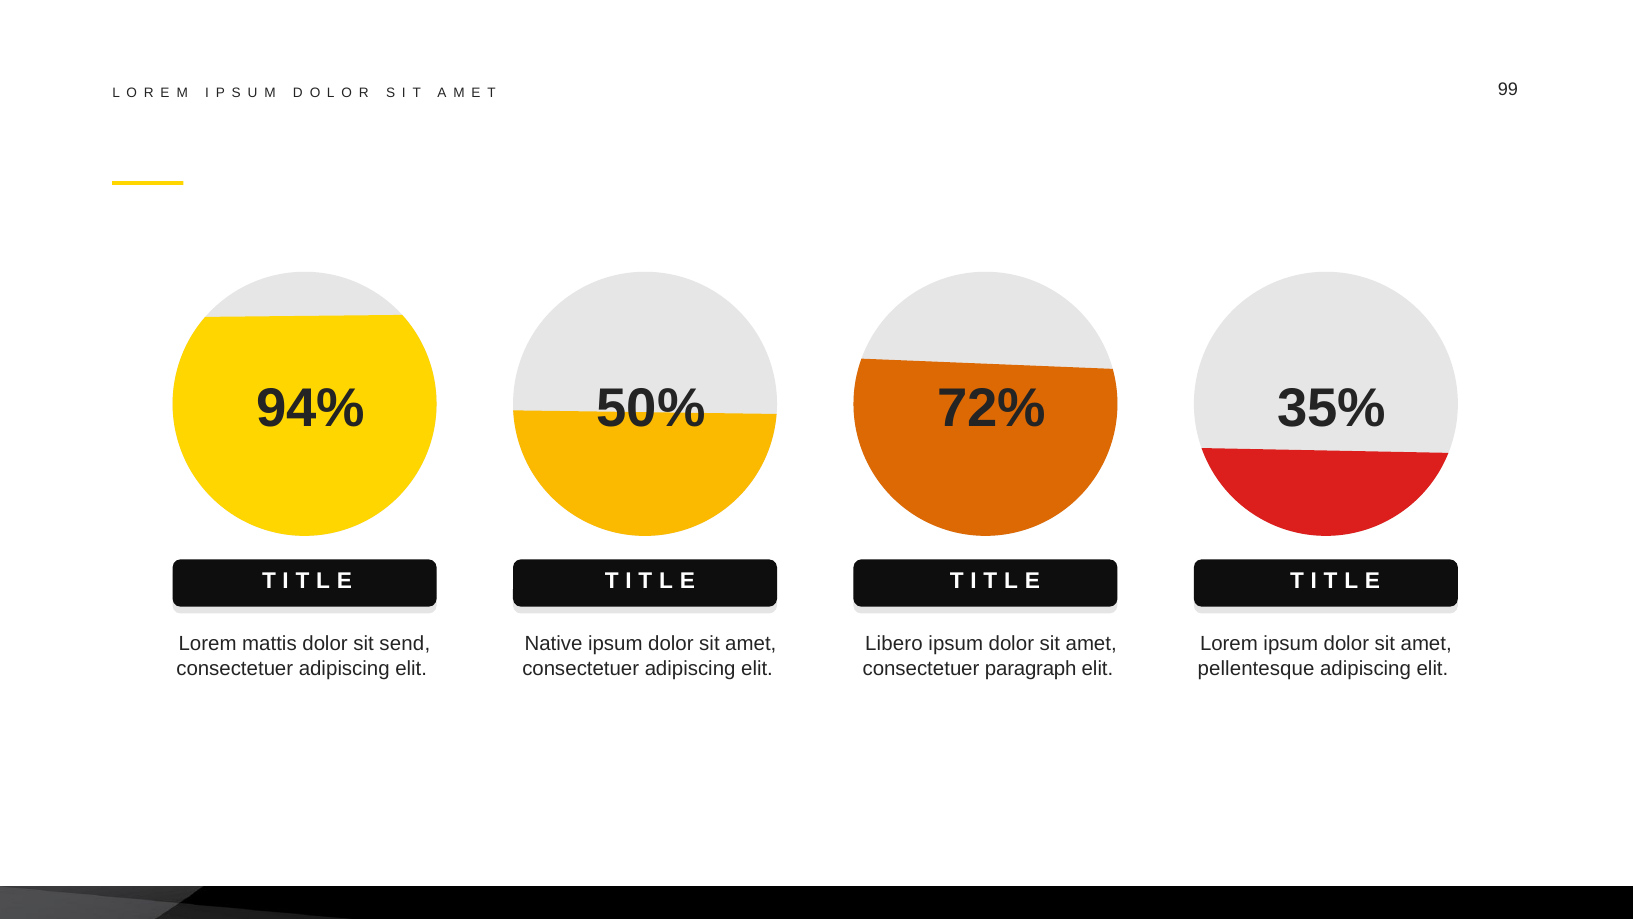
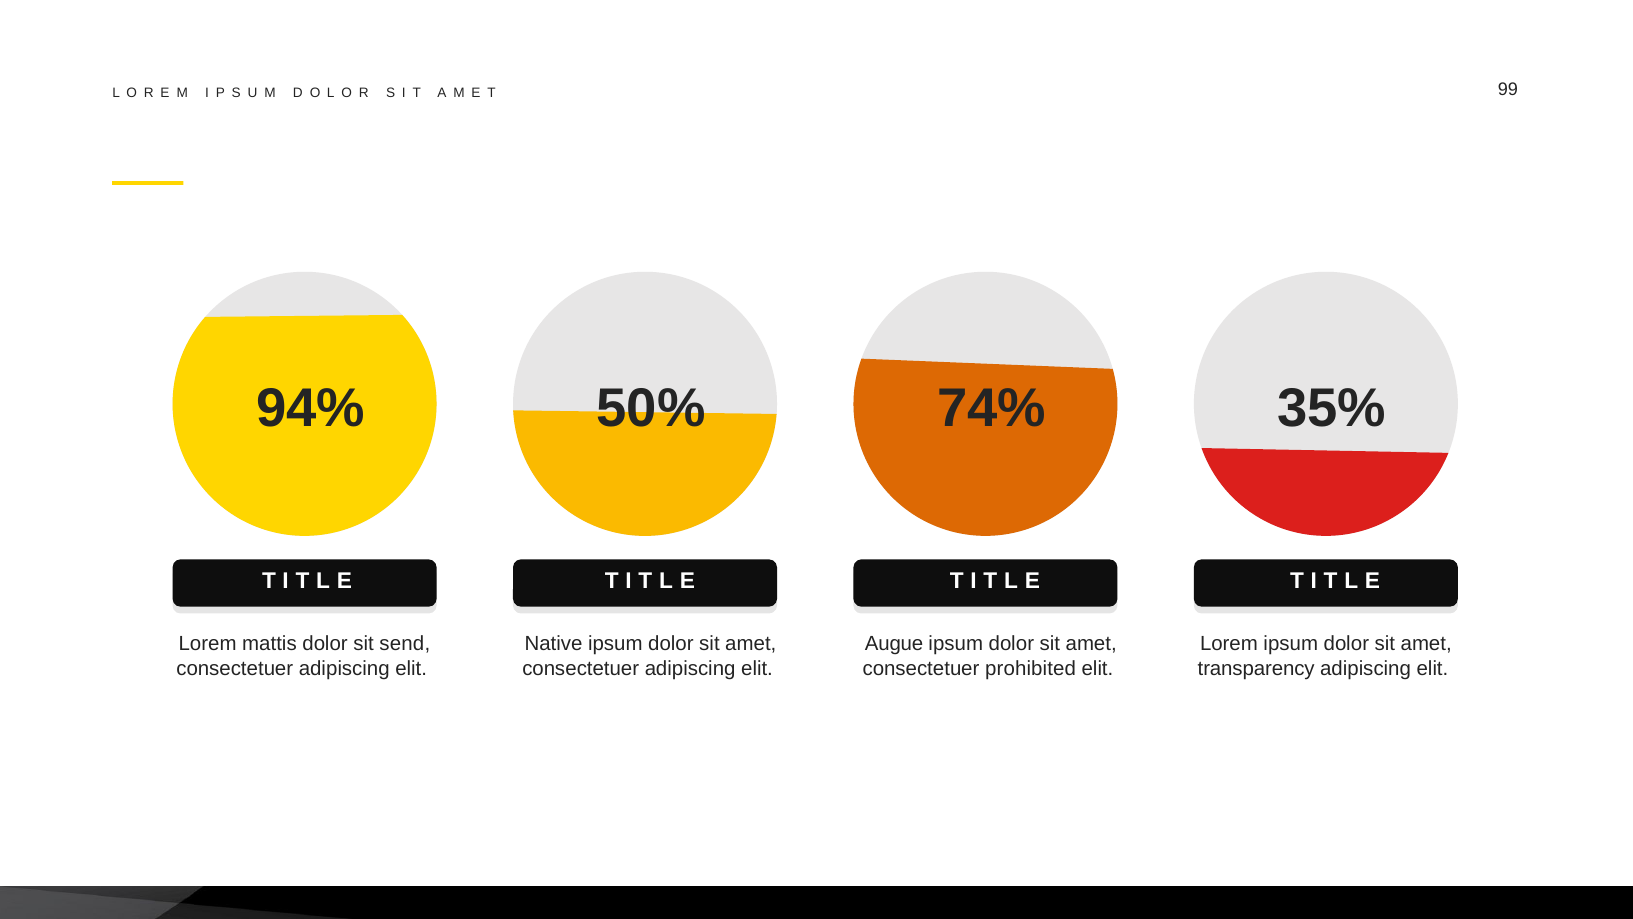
72%: 72% -> 74% (991, 408)
Libero: Libero -> Augue (894, 643)
paragraph: paragraph -> prohibited (1031, 668)
pellentesque: pellentesque -> transparency (1256, 668)
